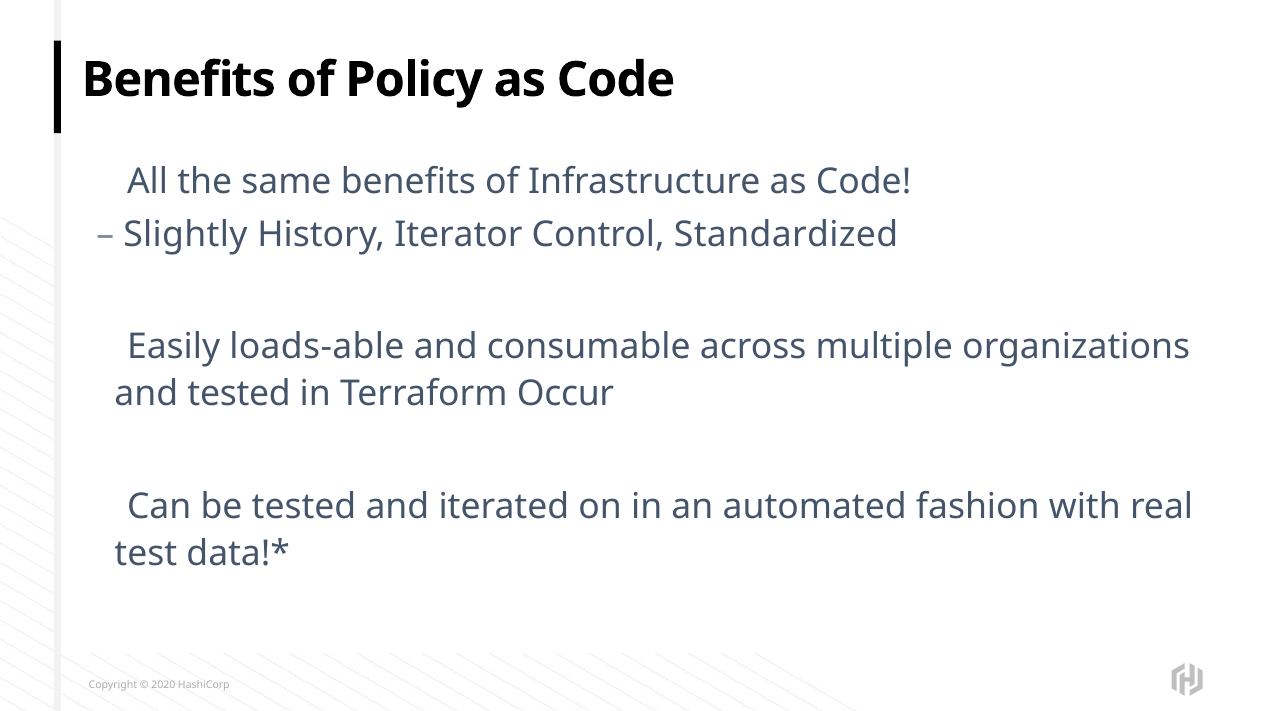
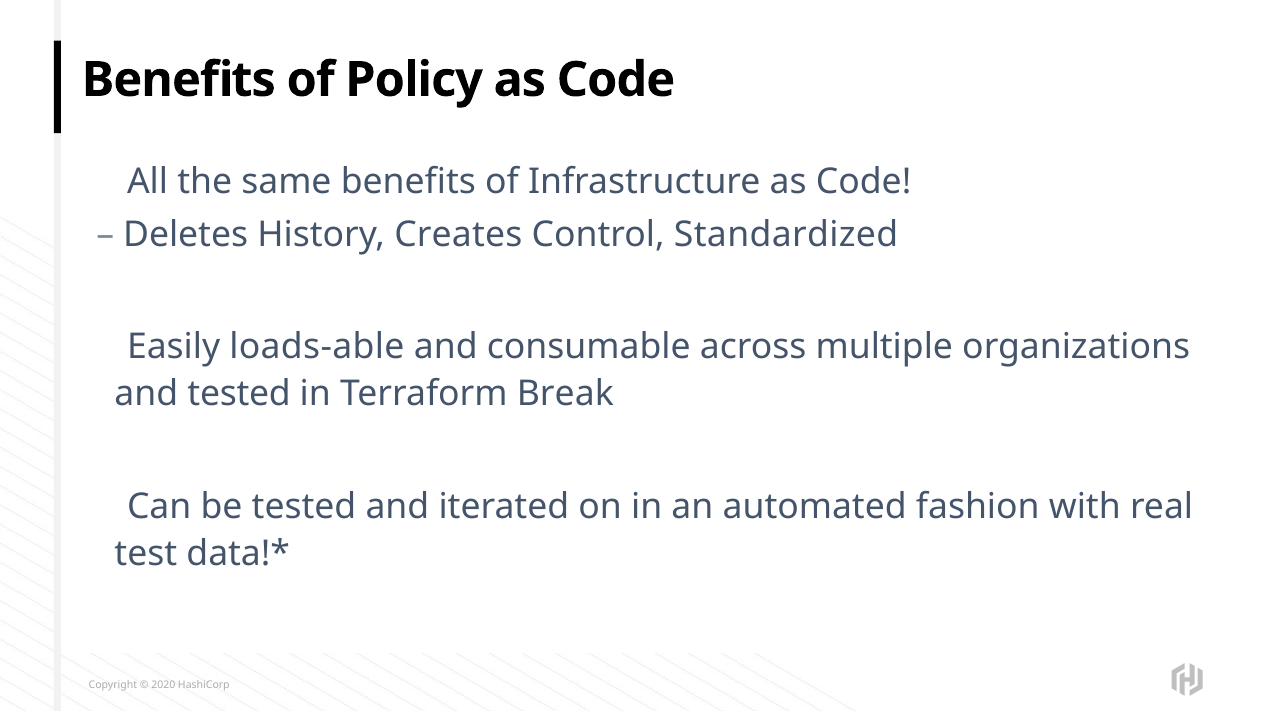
Slightly: Slightly -> Deletes (186, 235)
Iterator: Iterator -> Creates (458, 235)
Occur: Occur -> Break (565, 393)
